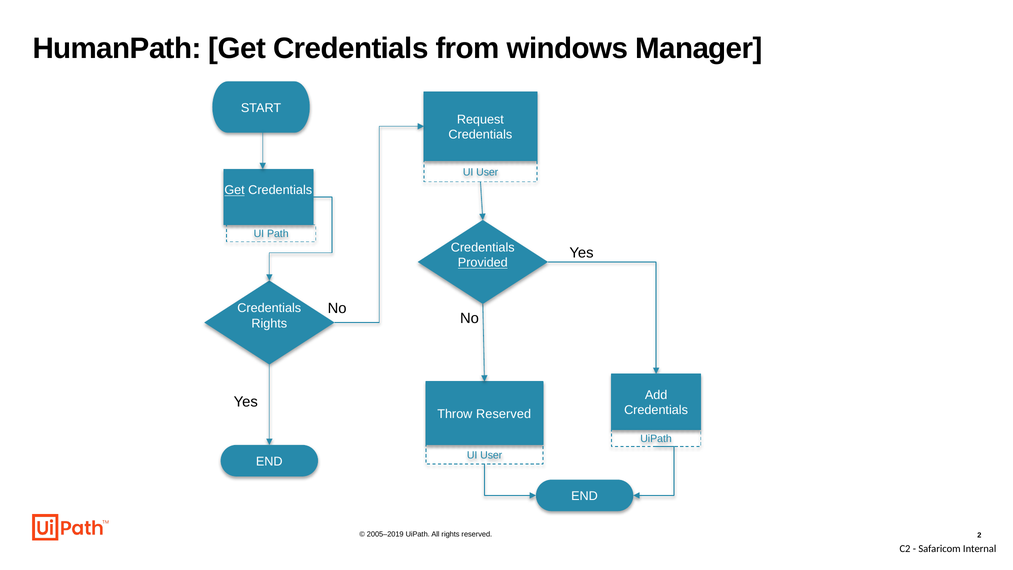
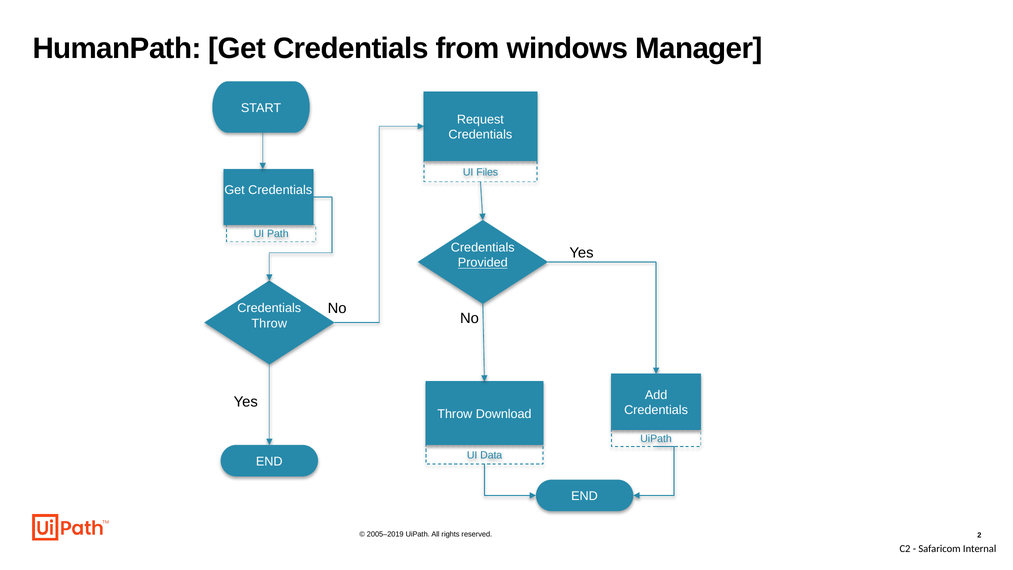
User: User -> Files (487, 172)
Get underline: present -> none (235, 190)
Rights: Rights -> Throw (269, 323)
Throw Reserved: Reserved -> Download (504, 414)
User: User -> Data (491, 455)
